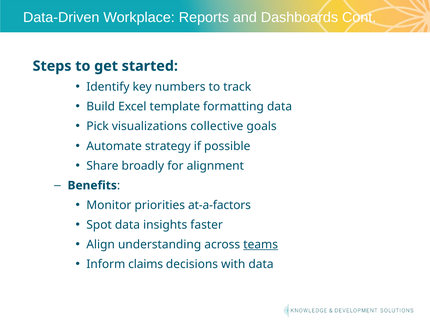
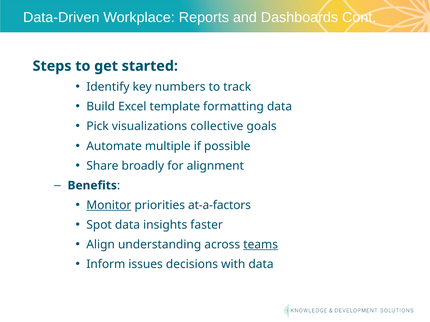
strategy: strategy -> multiple (168, 146)
Monitor underline: none -> present (109, 205)
claims: claims -> issues (146, 265)
